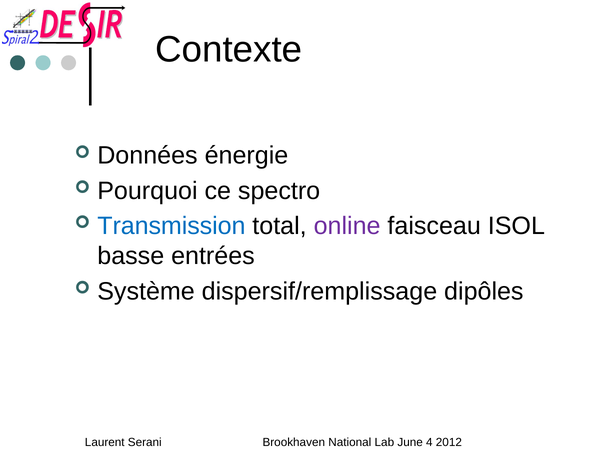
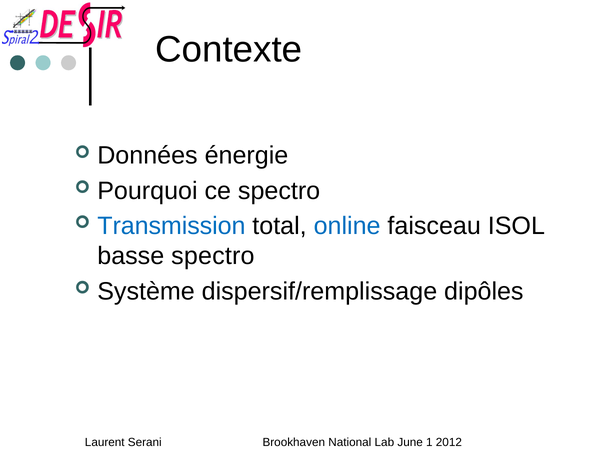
online colour: purple -> blue (347, 226)
basse entrées: entrées -> spectro (213, 256)
4: 4 -> 1 (429, 442)
